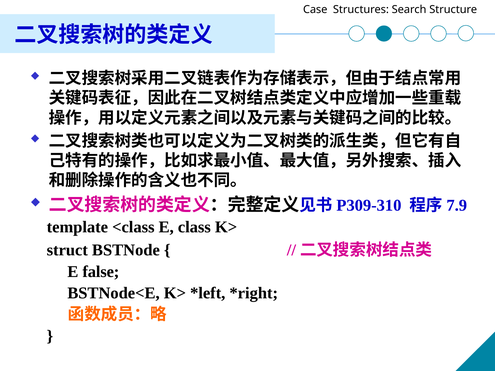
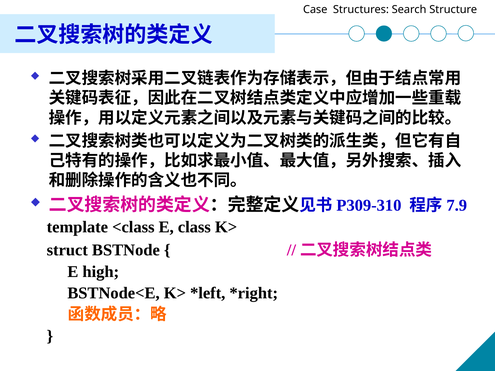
false: false -> high (101, 272)
